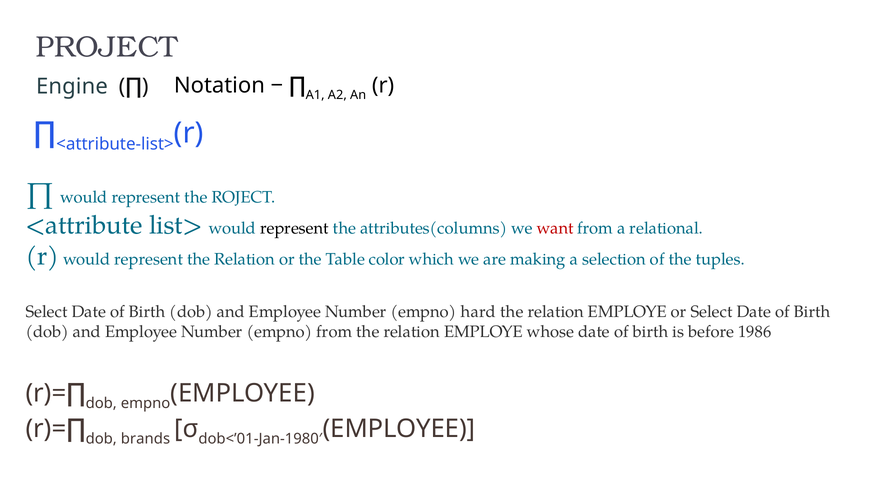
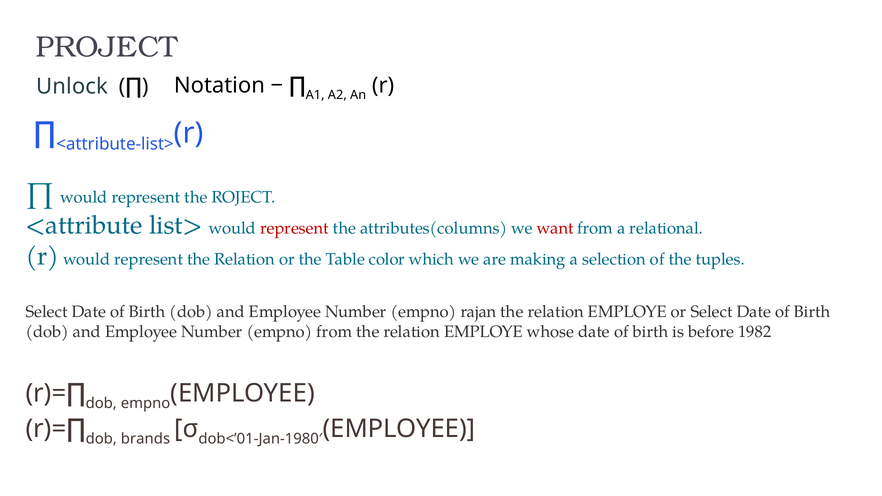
Engine: Engine -> Unlock (72, 86)
represent colour: black -> red (294, 228)
hard: hard -> rajan (478, 312)
1986: 1986 -> 1982 (755, 332)
